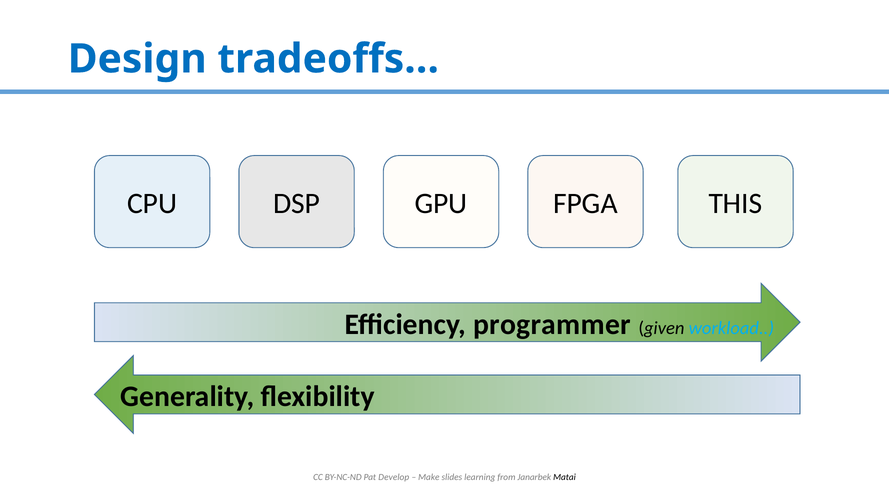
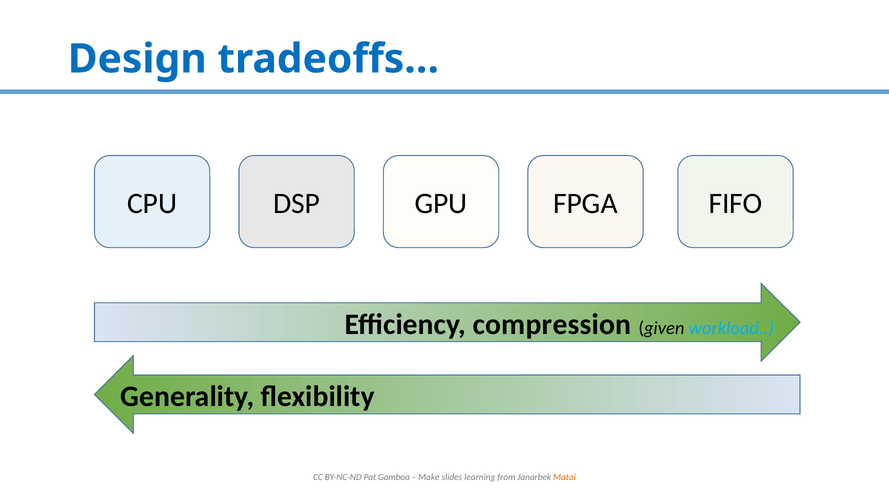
THIS: THIS -> FIFO (736, 204)
programmer: programmer -> compression (552, 324)
Develop: Develop -> Gamboa (394, 477)
Matai colour: black -> orange (564, 477)
